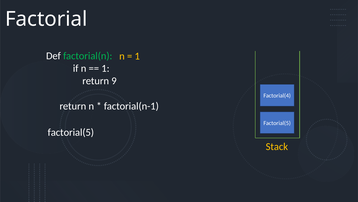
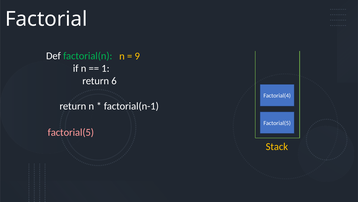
1: 1 -> 9 (137, 56)
9: 9 -> 6 (114, 81)
factorial(5 colour: white -> pink (71, 132)
